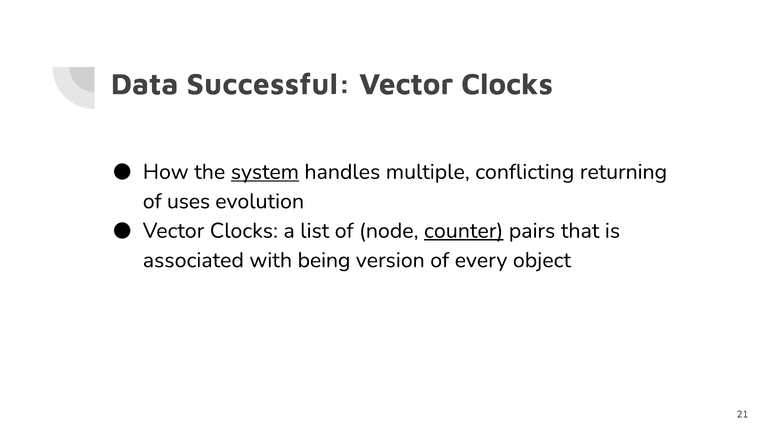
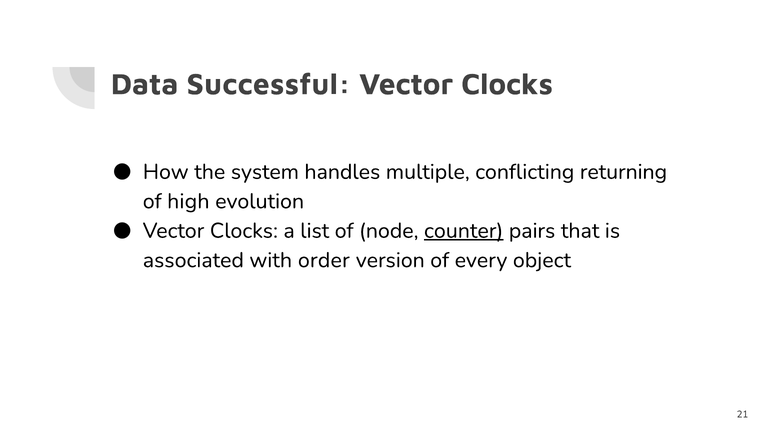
system underline: present -> none (265, 172)
uses: uses -> high (188, 201)
being: being -> order (324, 260)
